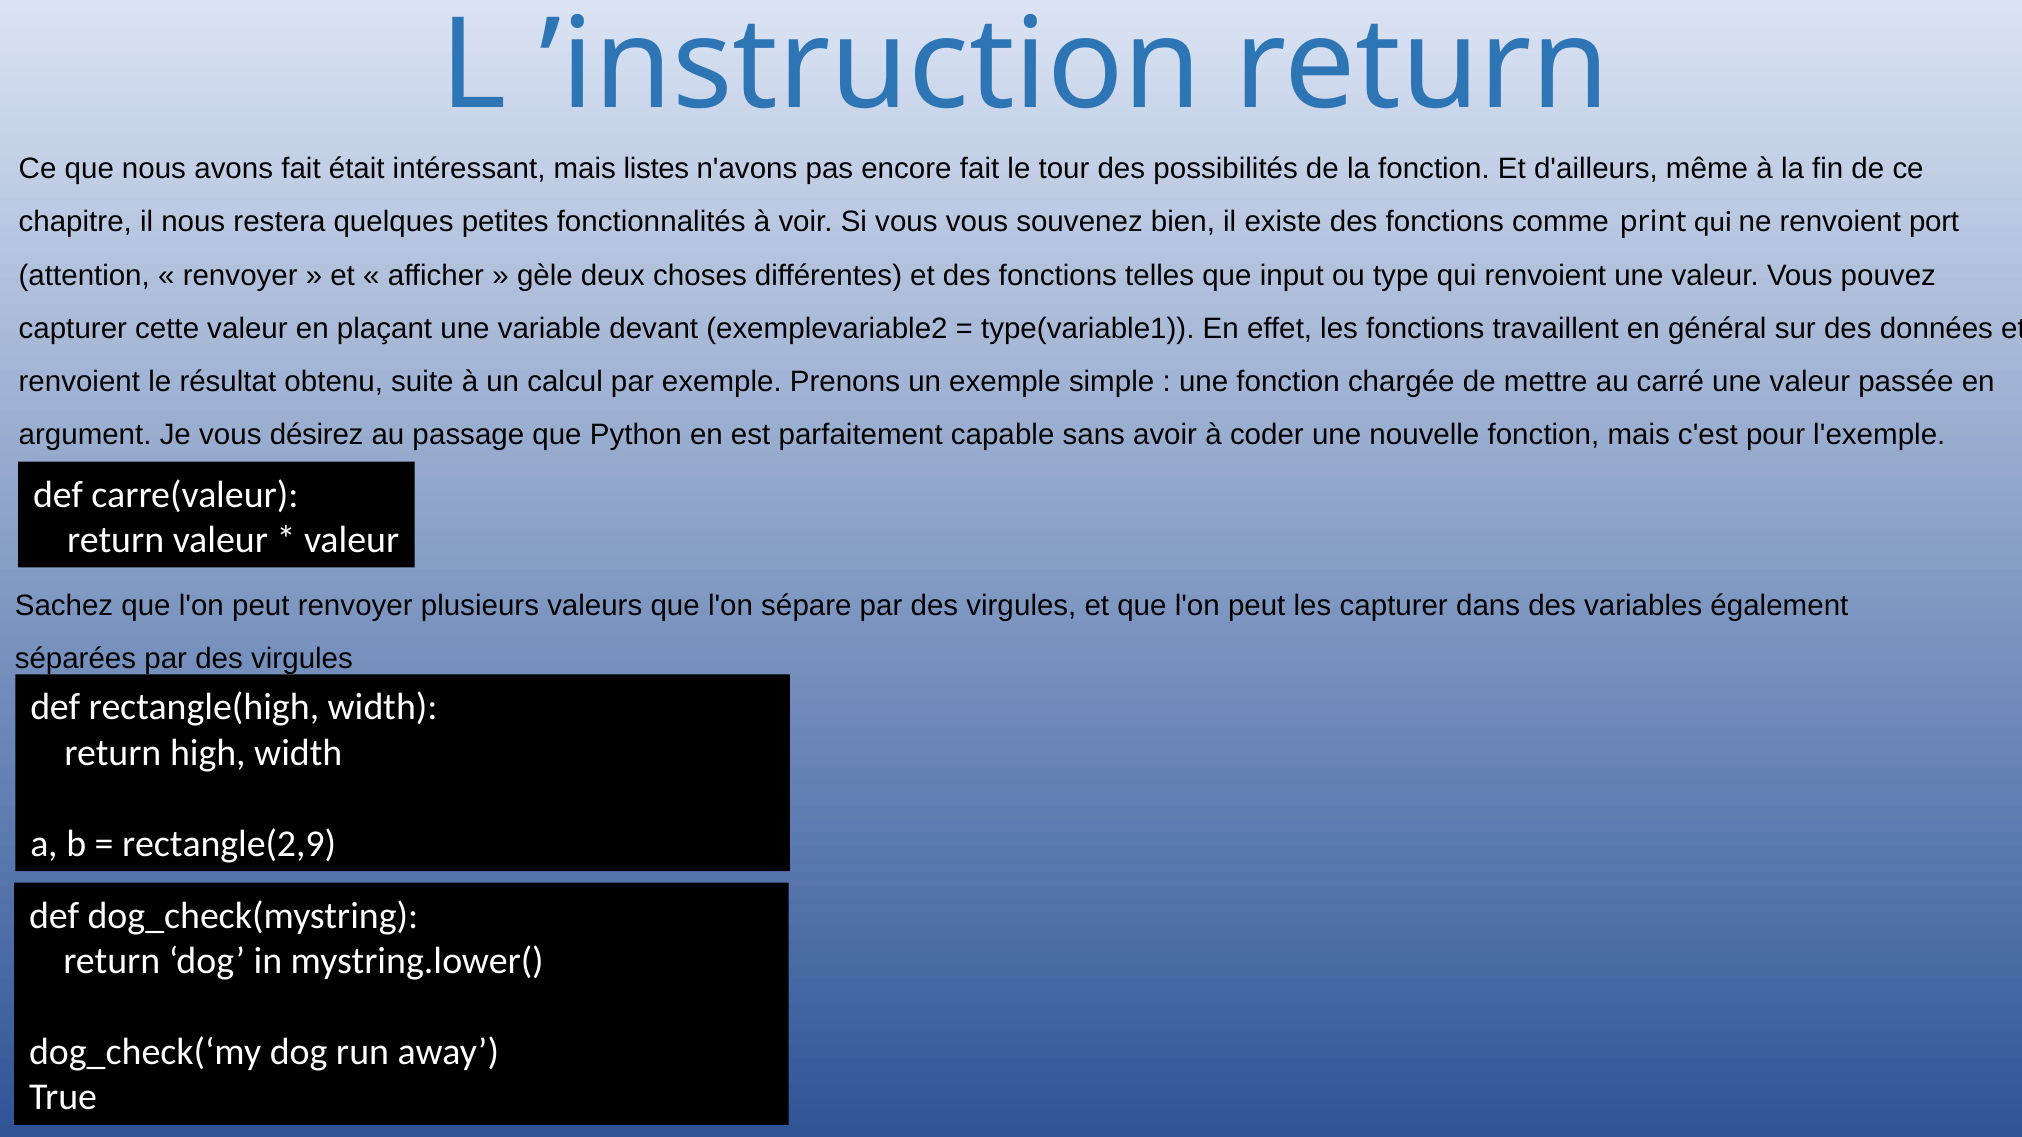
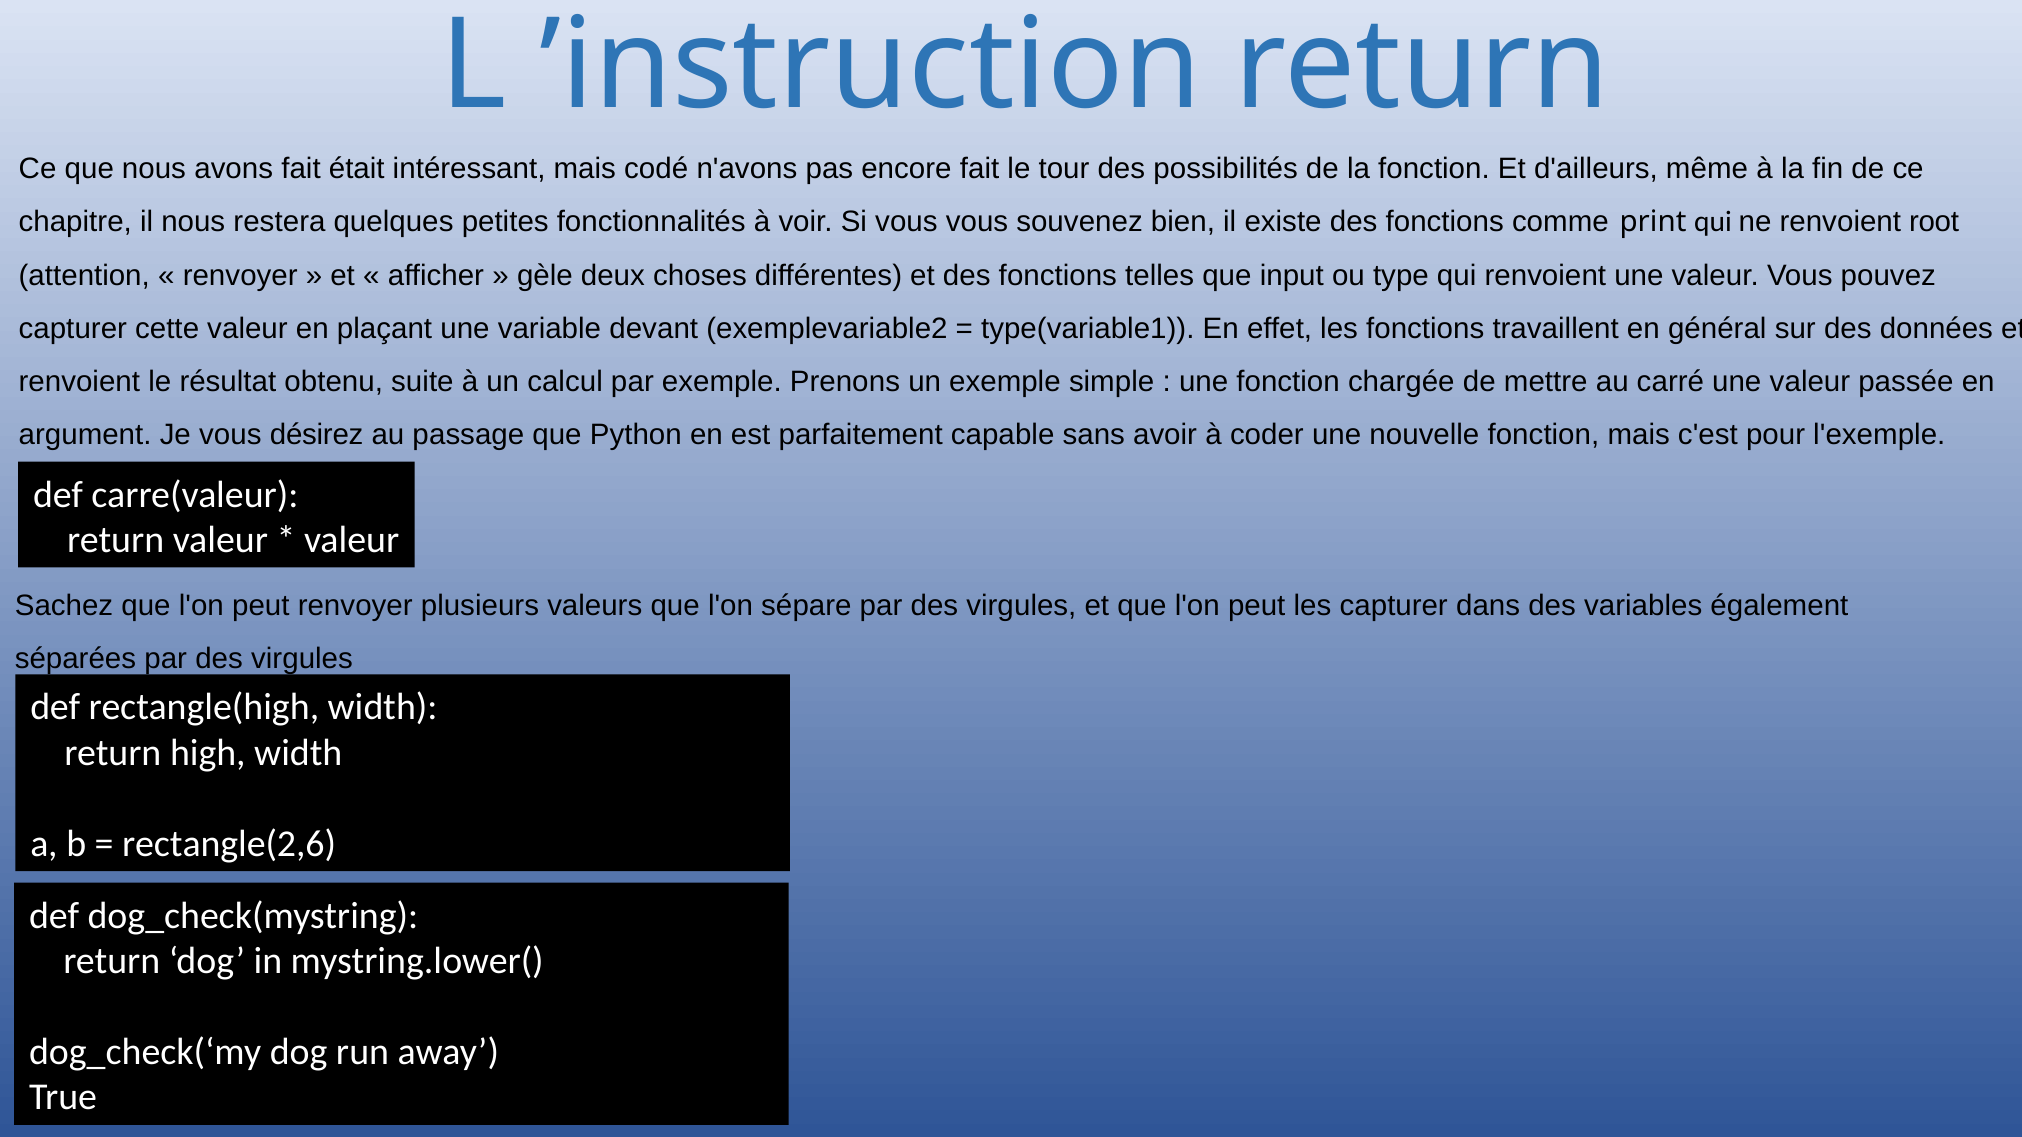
listes: listes -> codé (656, 169)
port: port -> root (1934, 222)
rectangle(2,9: rectangle(2,9 -> rectangle(2,6 (229, 844)
